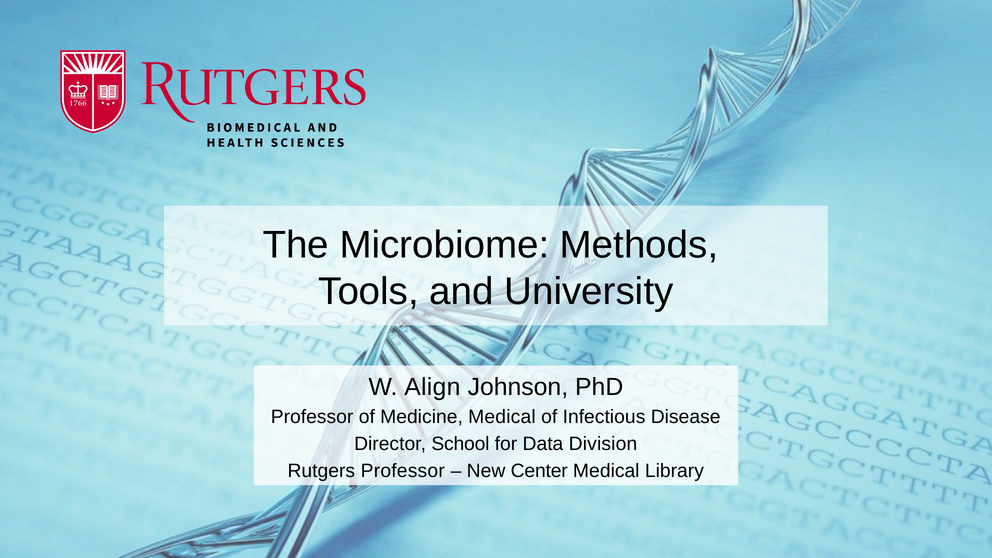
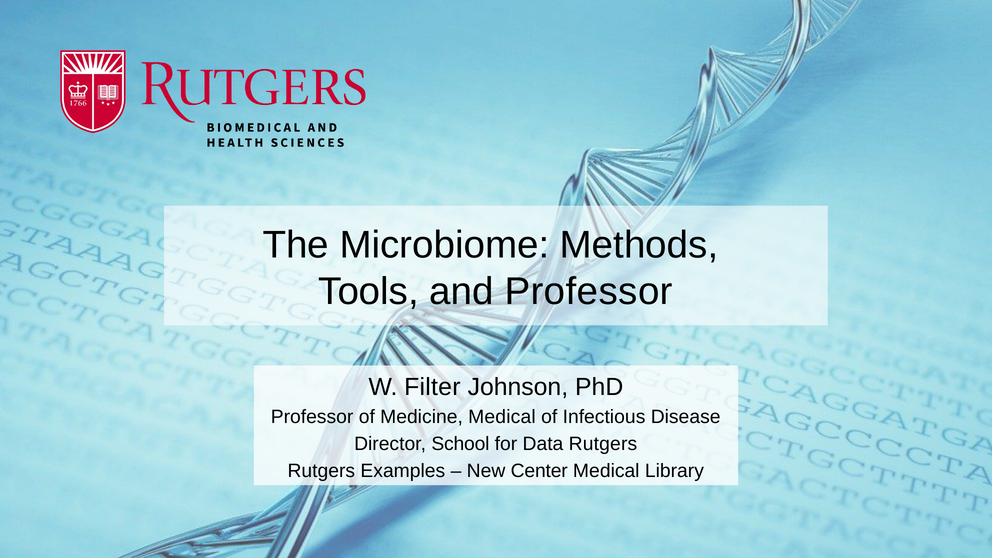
and University: University -> Professor (589, 291)
Align: Align -> Filter (432, 387)
Data Division: Division -> Rutgers (603, 444)
Rutgers Professor: Professor -> Examples (403, 471)
